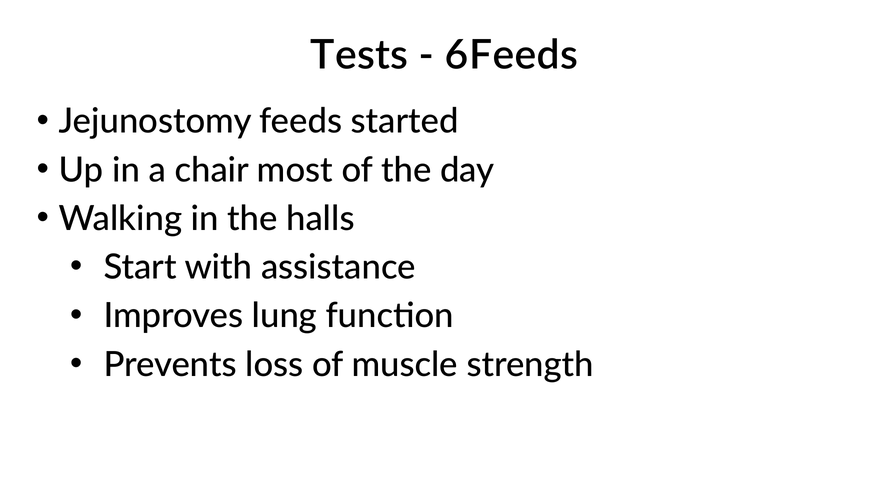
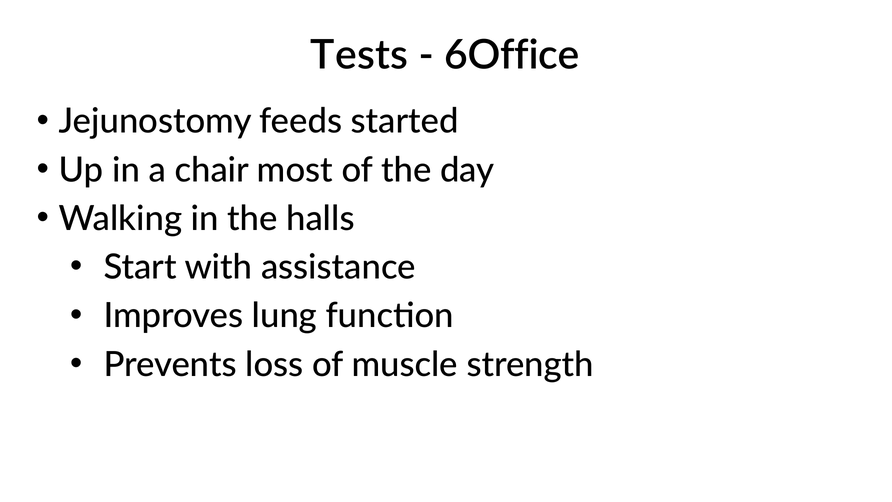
6Feeds: 6Feeds -> 6Office (512, 55)
